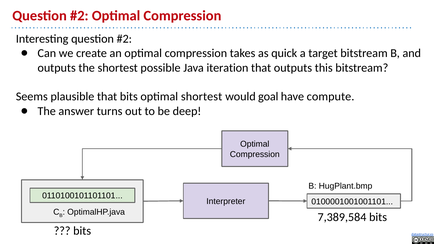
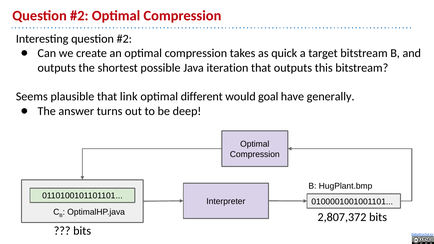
that bits: bits -> link (129, 97)
optimal shortest: shortest -> different (202, 97)
compute: compute -> generally (331, 97)
7,389,584: 7,389,584 -> 2,807,372 (342, 217)
